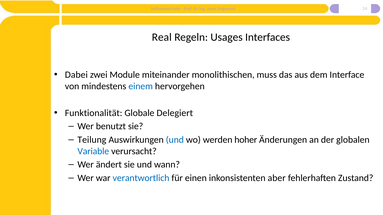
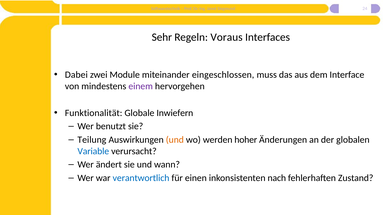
Real: Real -> Sehr (162, 37)
Usages: Usages -> Voraus (227, 37)
monolithischen: monolithischen -> eingeschlossen (223, 75)
einem colour: blue -> purple (141, 86)
Delegiert: Delegiert -> Inwiefern (175, 113)
und colour: blue -> orange (175, 140)
aber: aber -> nach (277, 178)
